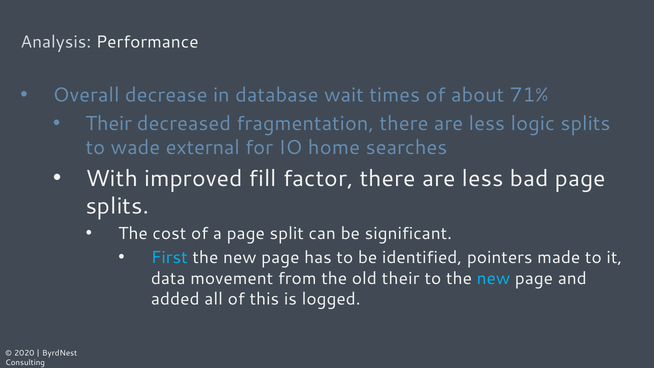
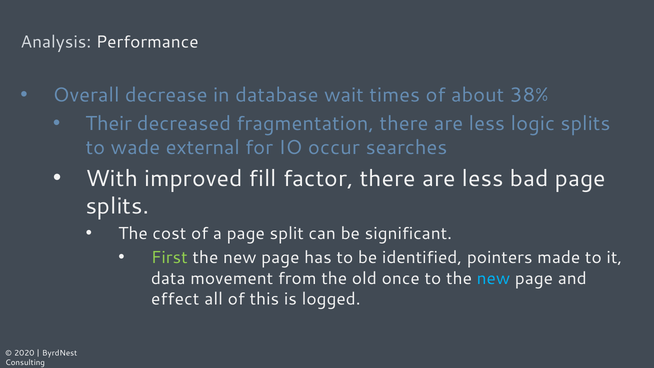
71%: 71% -> 38% (529, 95)
home: home -> occur (334, 148)
First colour: light blue -> light green (169, 258)
old their: their -> once (401, 278)
added: added -> effect (175, 299)
